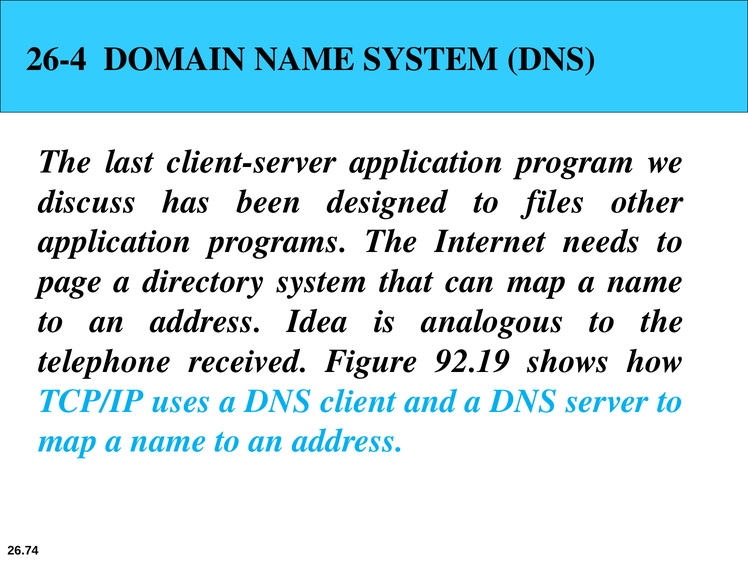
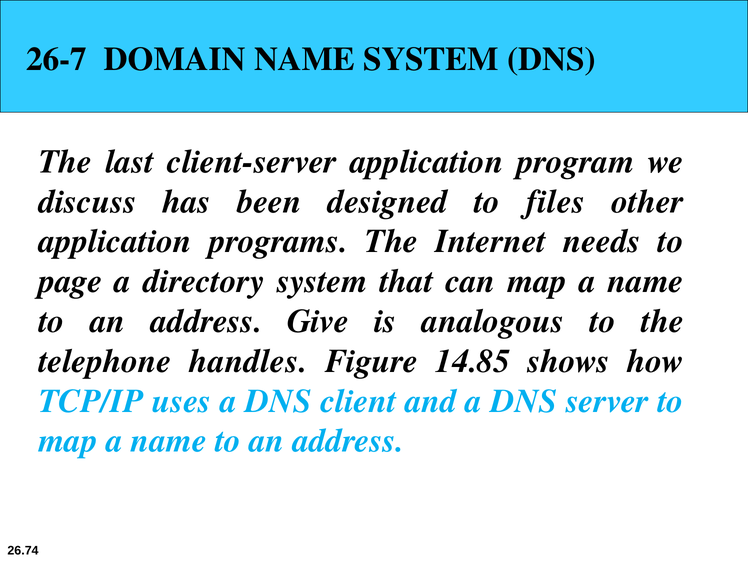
26-4: 26-4 -> 26-7 (57, 59)
Idea: Idea -> Give (318, 321)
received: received -> handles (248, 361)
92.19: 92.19 -> 14.85 (473, 361)
